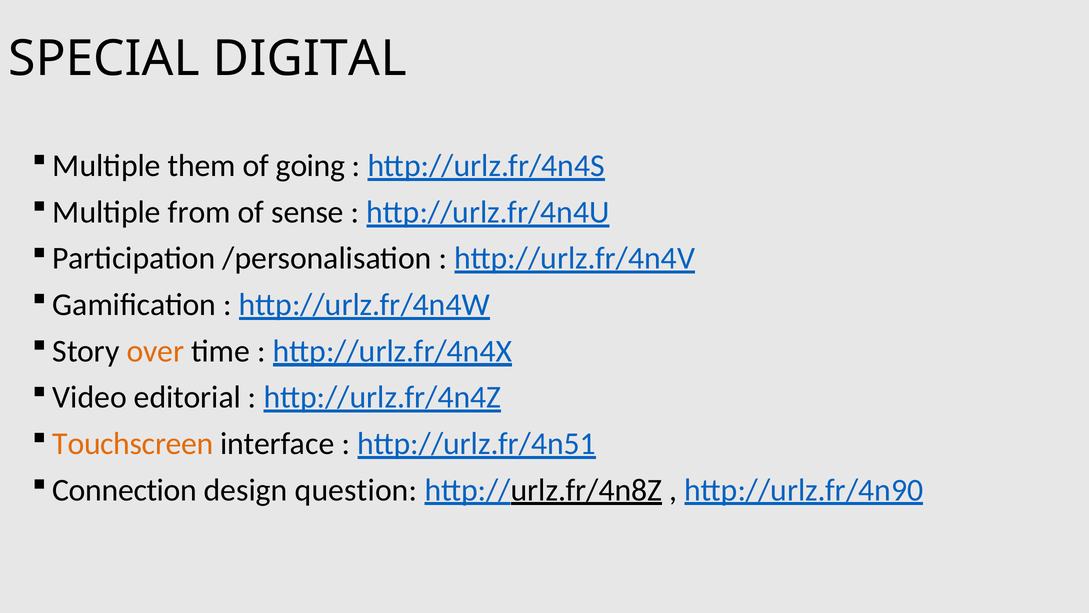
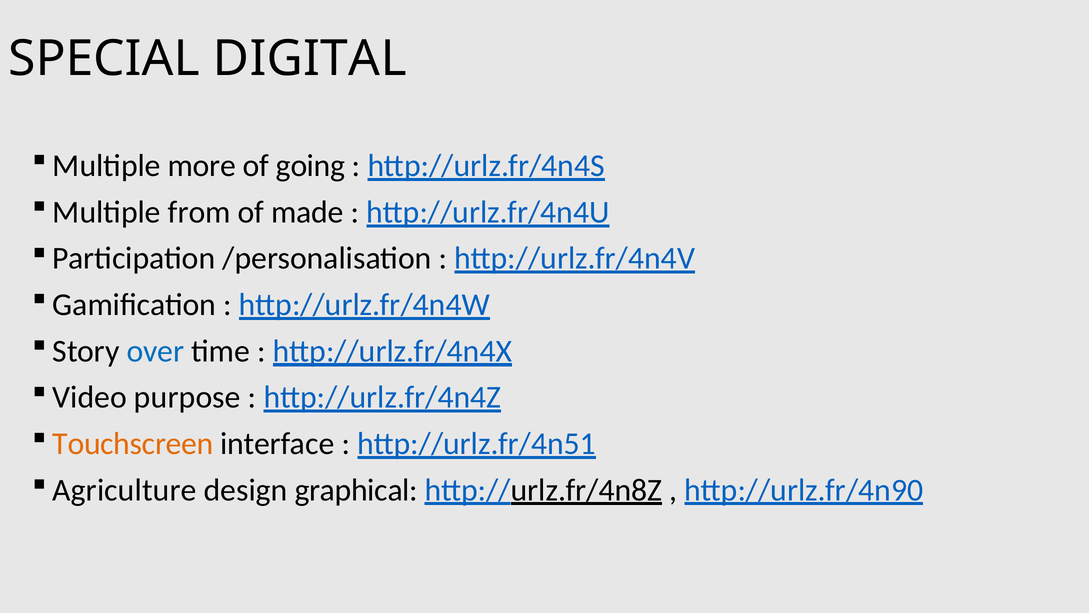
them: them -> more (202, 166)
sense: sense -> made (308, 212)
over colour: orange -> blue (155, 351)
editorial: editorial -> purpose (187, 397)
Connection: Connection -> Agriculture (124, 490)
question: question -> graphical (356, 490)
